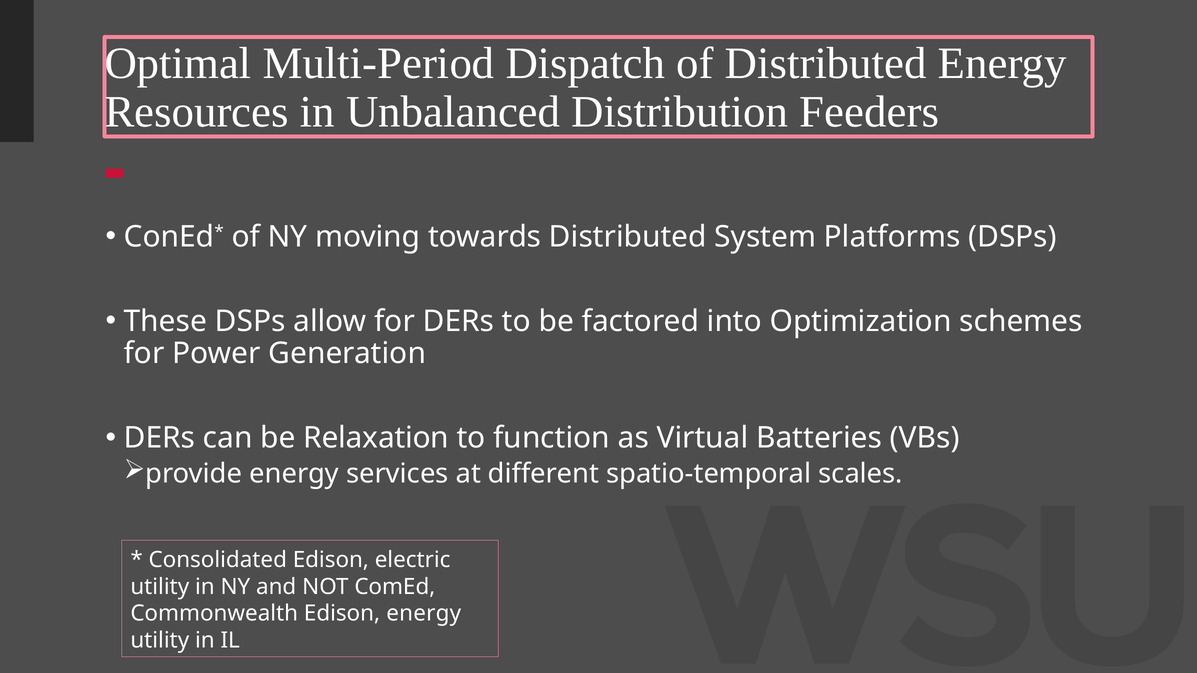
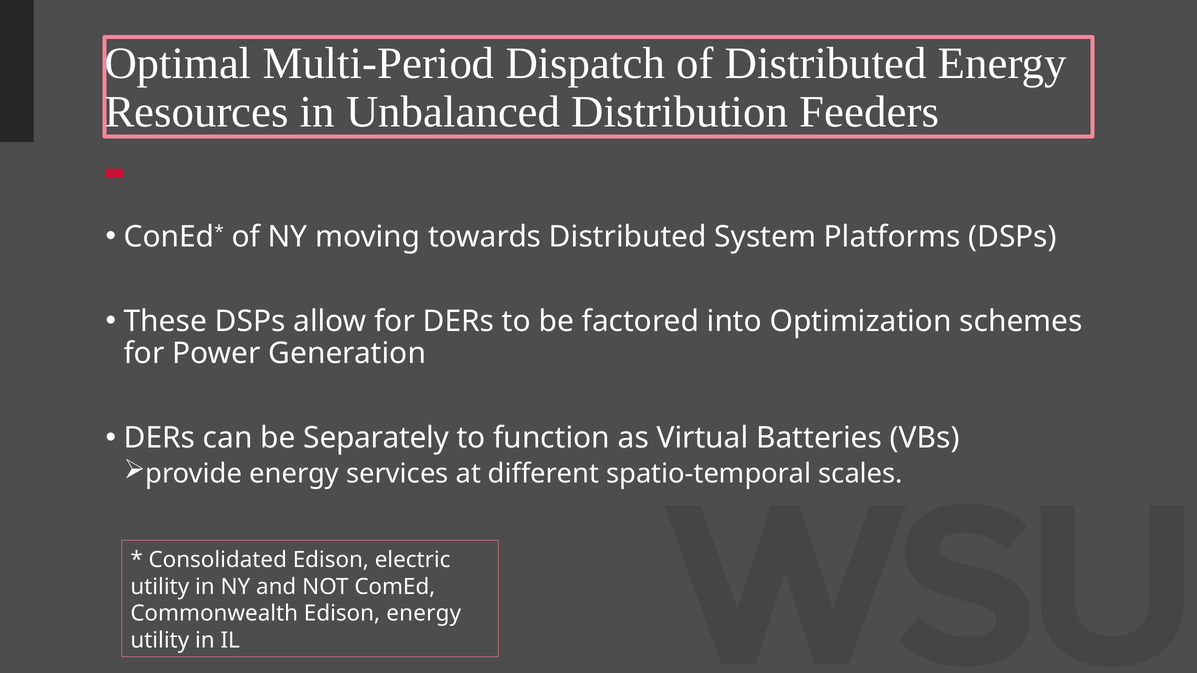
Relaxation: Relaxation -> Separately (376, 438)
